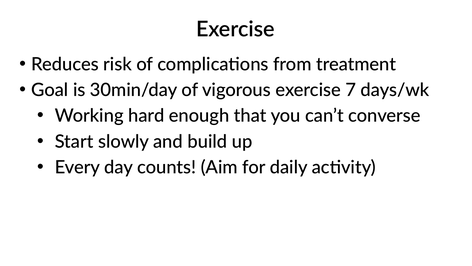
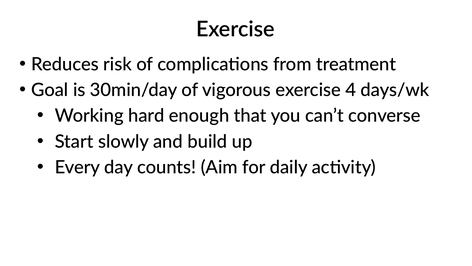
7: 7 -> 4 (351, 90)
